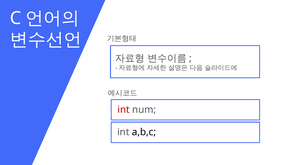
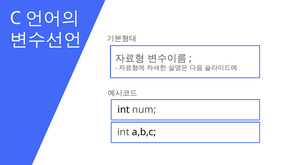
int colour: red -> black (124, 110)
